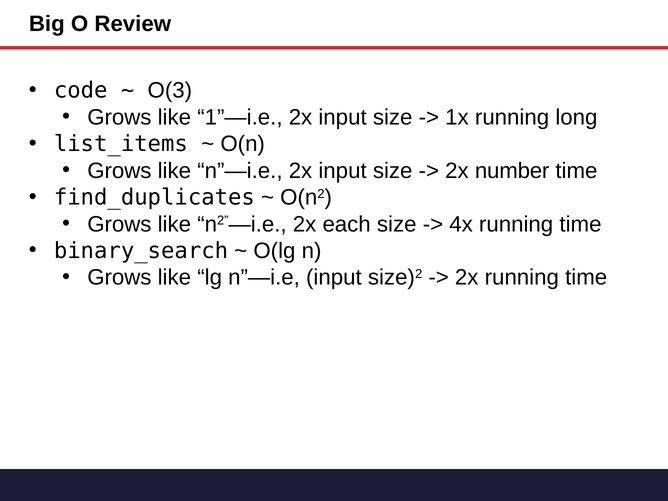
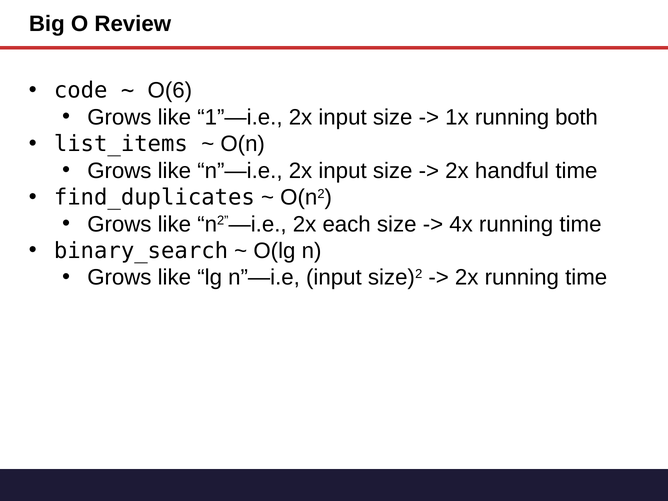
O(3: O(3 -> O(6 (170, 91)
long: long -> both (577, 117)
number: number -> handful (512, 171)
